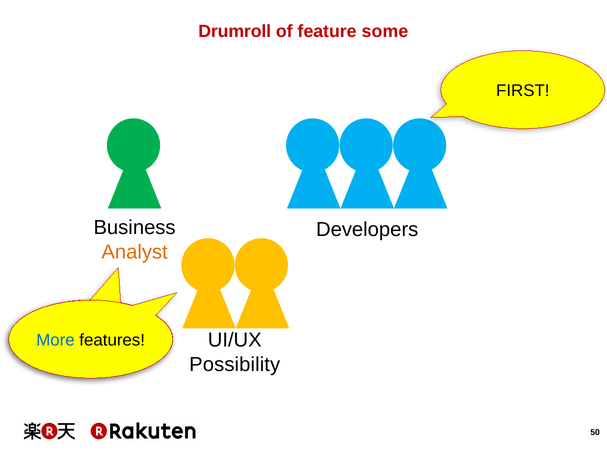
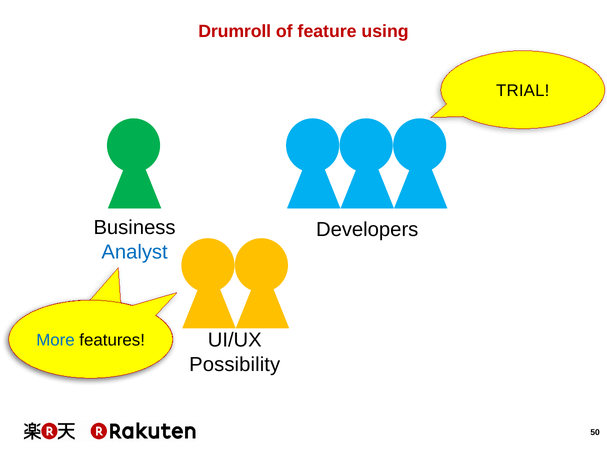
some: some -> using (385, 32)
FIRST: FIRST -> TRIAL (523, 91)
Analyst colour: orange -> blue (135, 252)
